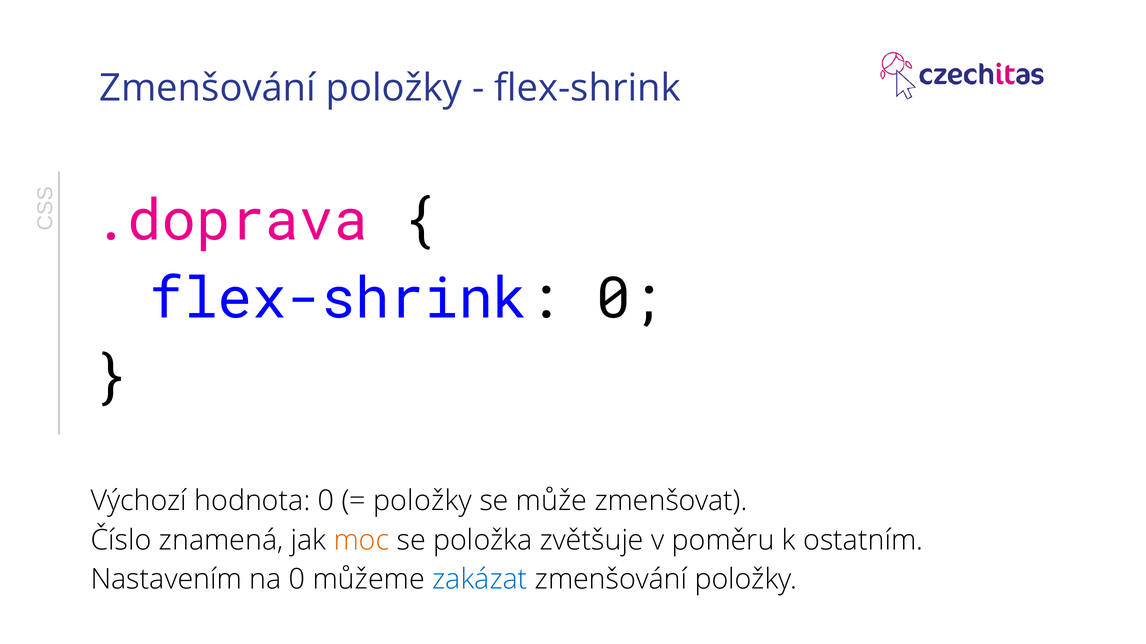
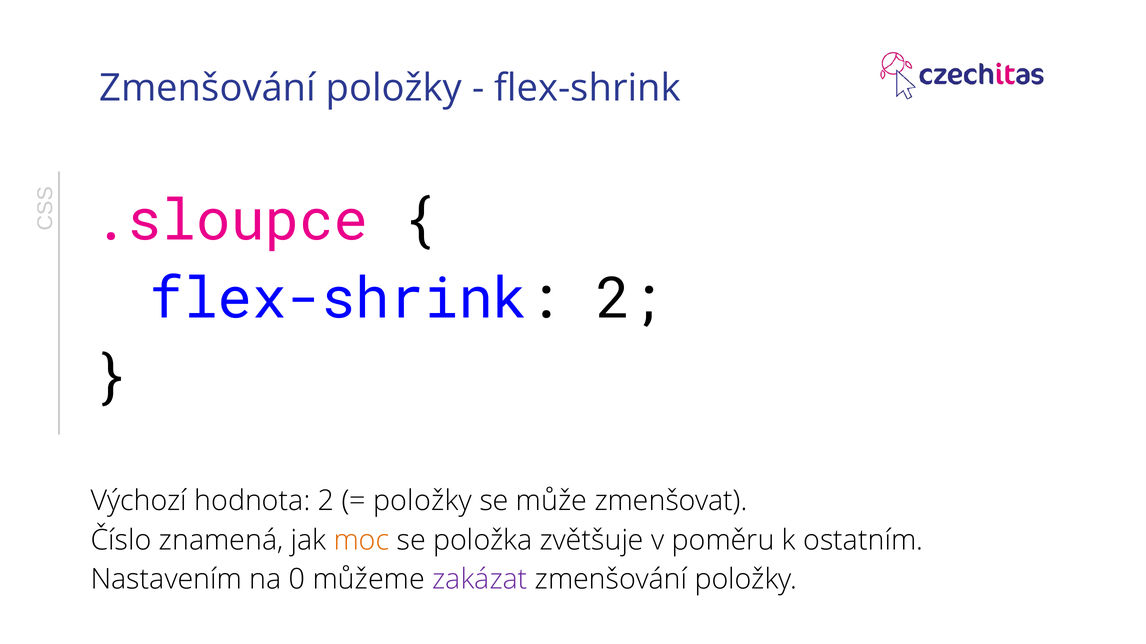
.doprava: .doprava -> .sloupce (231, 221)
flex-shrink 0: 0 -> 2 (630, 299)
hodnota 0: 0 -> 2 (326, 501)
zakázat colour: blue -> purple (480, 580)
